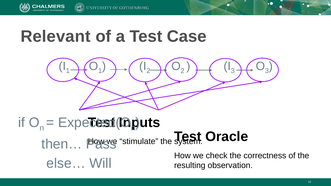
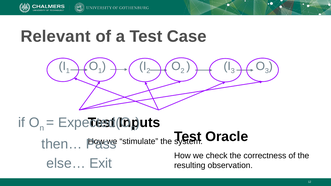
Will: Will -> Exit (101, 164)
